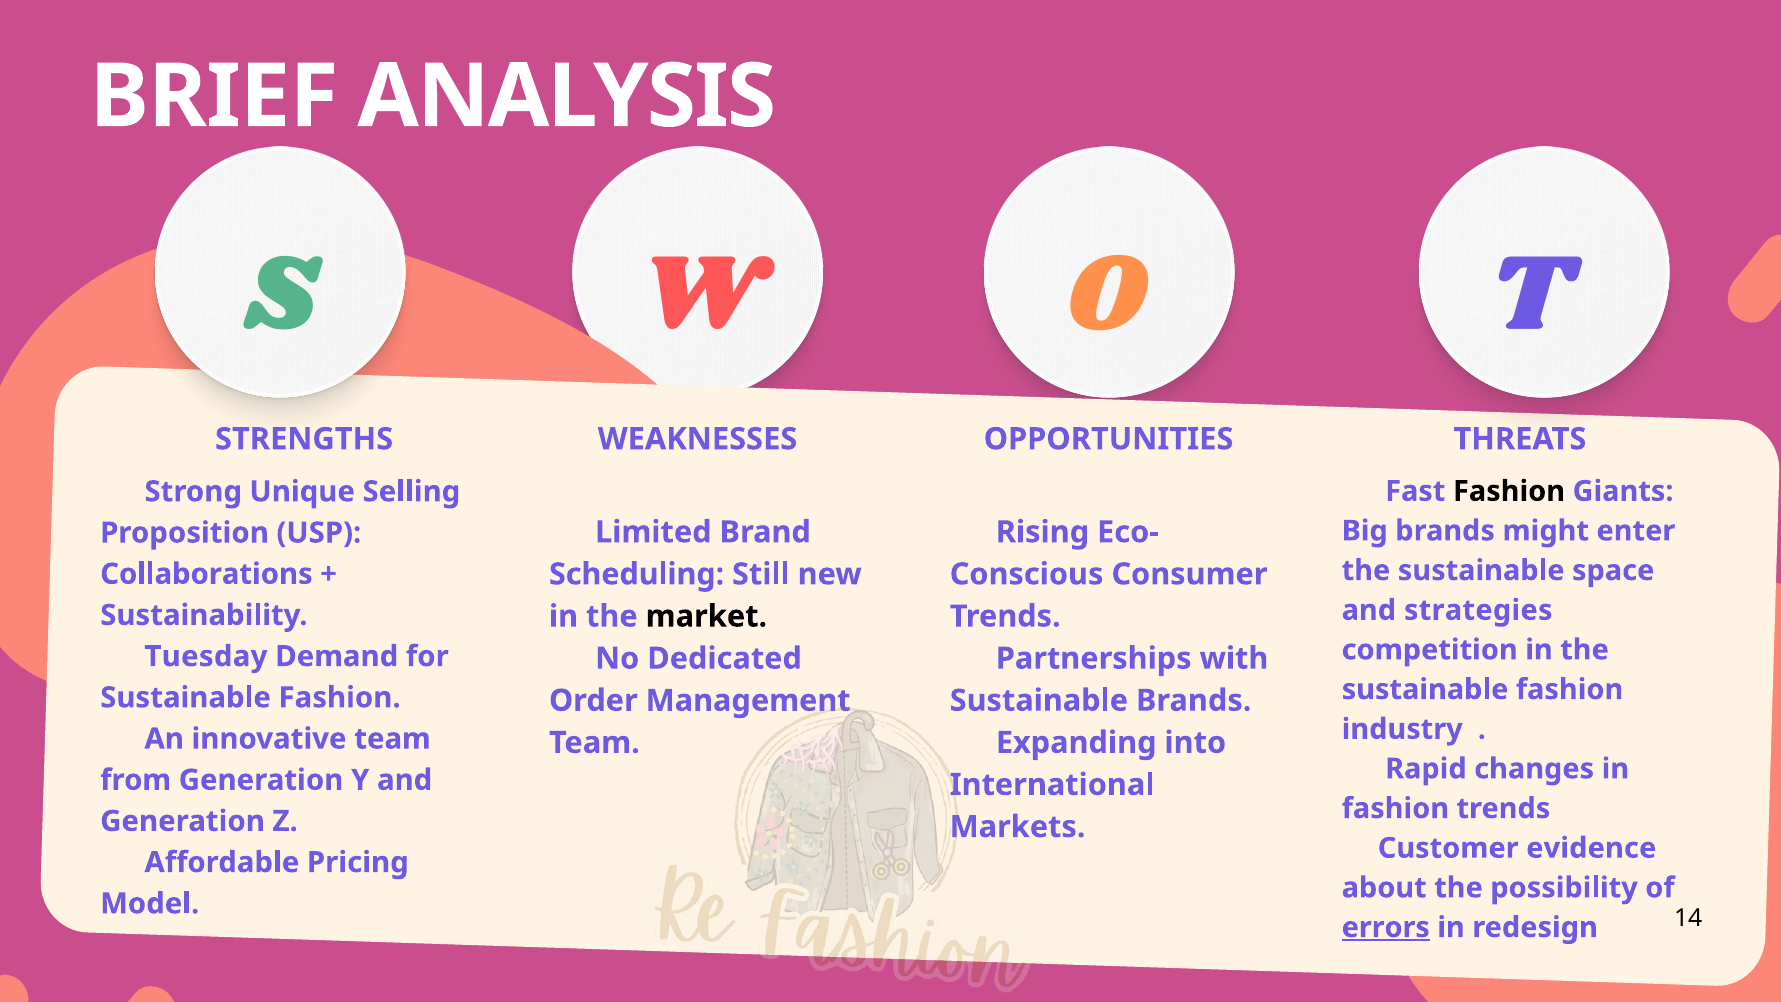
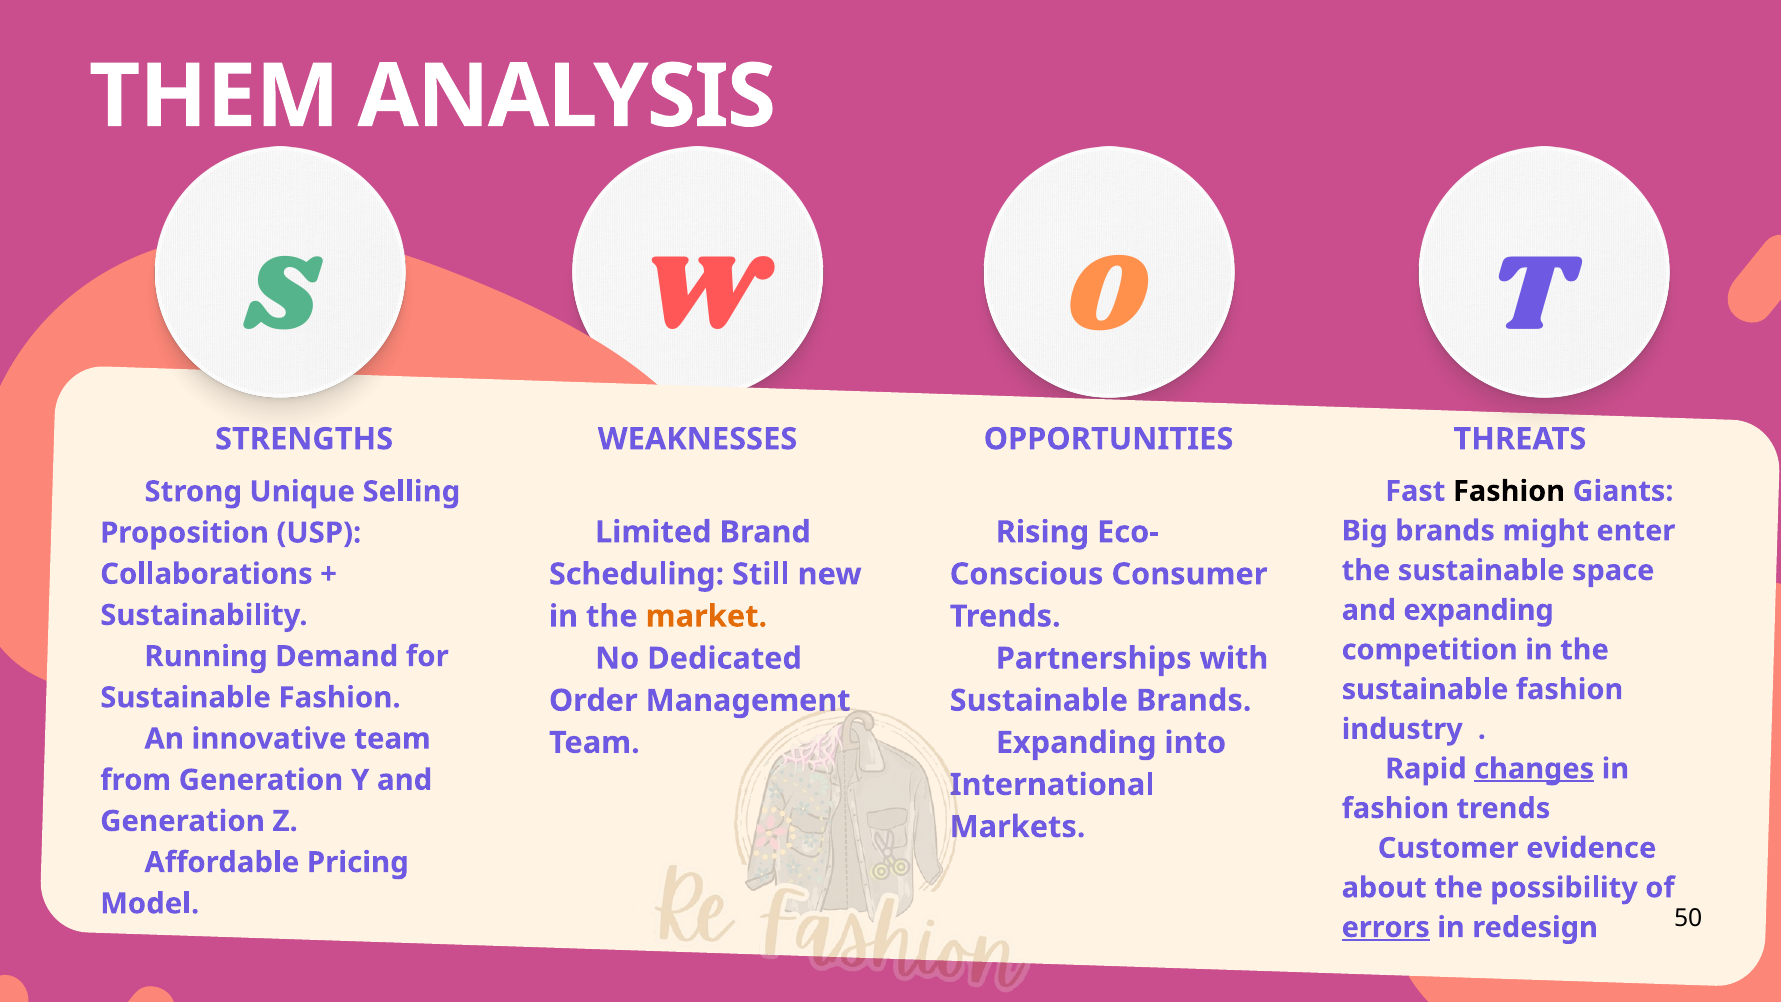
BRIEF: BRIEF -> THEM (214, 97)
and strategies: strategies -> expanding (1479, 610)
market colour: black -> orange (706, 616)
Tuesday: Tuesday -> Running (206, 656)
changes underline: none -> present (1534, 769)
14: 14 -> 50 (1688, 918)
